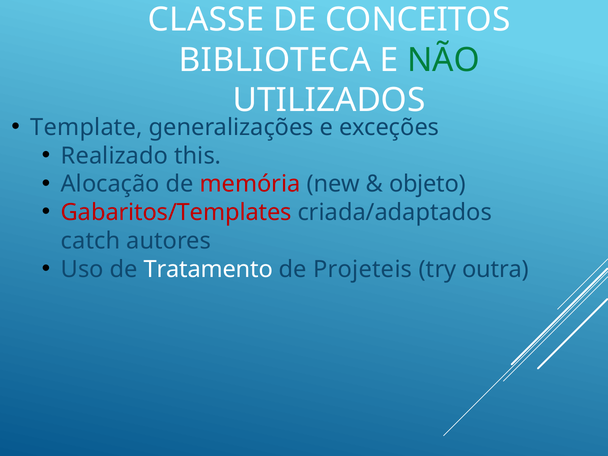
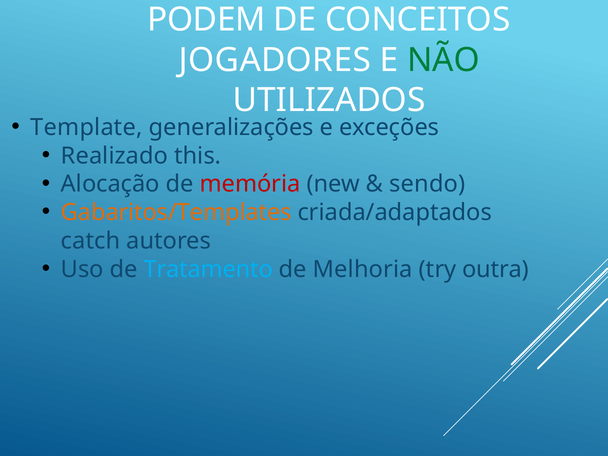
CLASSE: CLASSE -> PODEM (206, 20)
BIBLIOTECA: BIBLIOTECA -> JOGADORES (275, 60)
objeto: objeto -> sendo (427, 184)
Gabaritos/Templates colour: red -> orange (176, 212)
Tratamento colour: white -> light blue (208, 269)
Projeteis: Projeteis -> Melhoria (363, 269)
